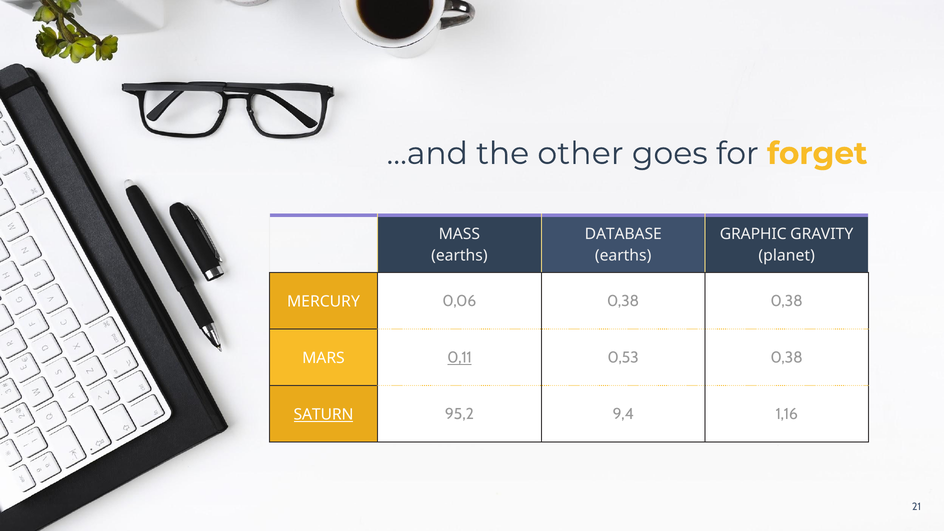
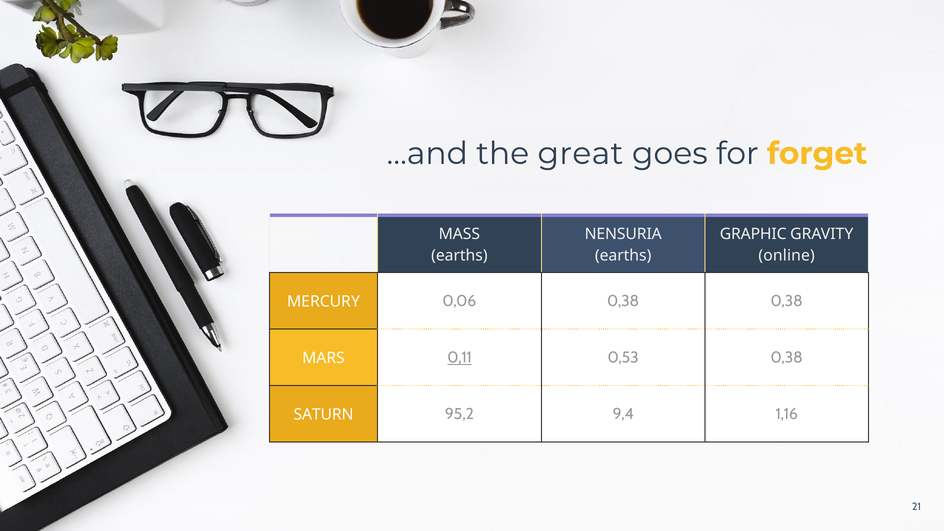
other: other -> great (580, 154)
DATABASE: DATABASE -> NENSURIA (623, 234)
planet: planet -> online (787, 256)
SATURN underline: present -> none (324, 415)
